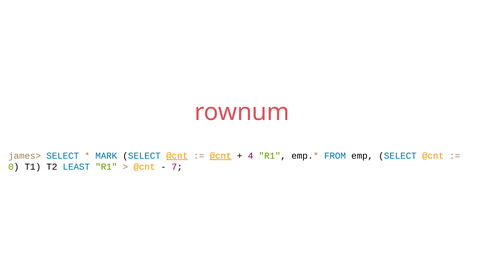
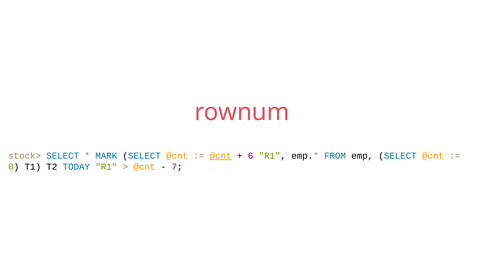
james>: james> -> stock> (25, 155)
@cnt underline: present -> none (177, 155)
4: 4 -> 6 (251, 155)
LEAST: LEAST -> TODAY (76, 166)
